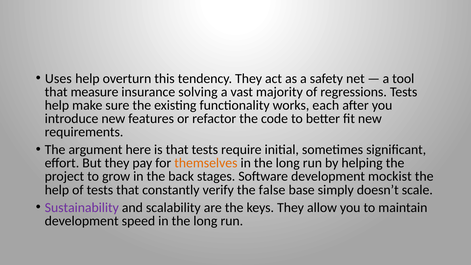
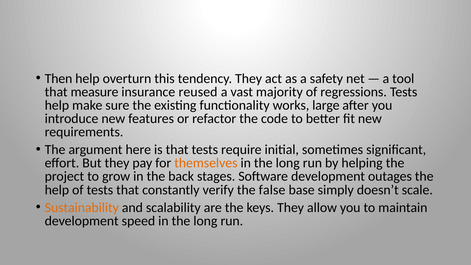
Uses: Uses -> Then (59, 78)
solving: solving -> reused (198, 92)
each: each -> large (326, 105)
mockist: mockist -> outages (390, 176)
Sustainability colour: purple -> orange (82, 208)
